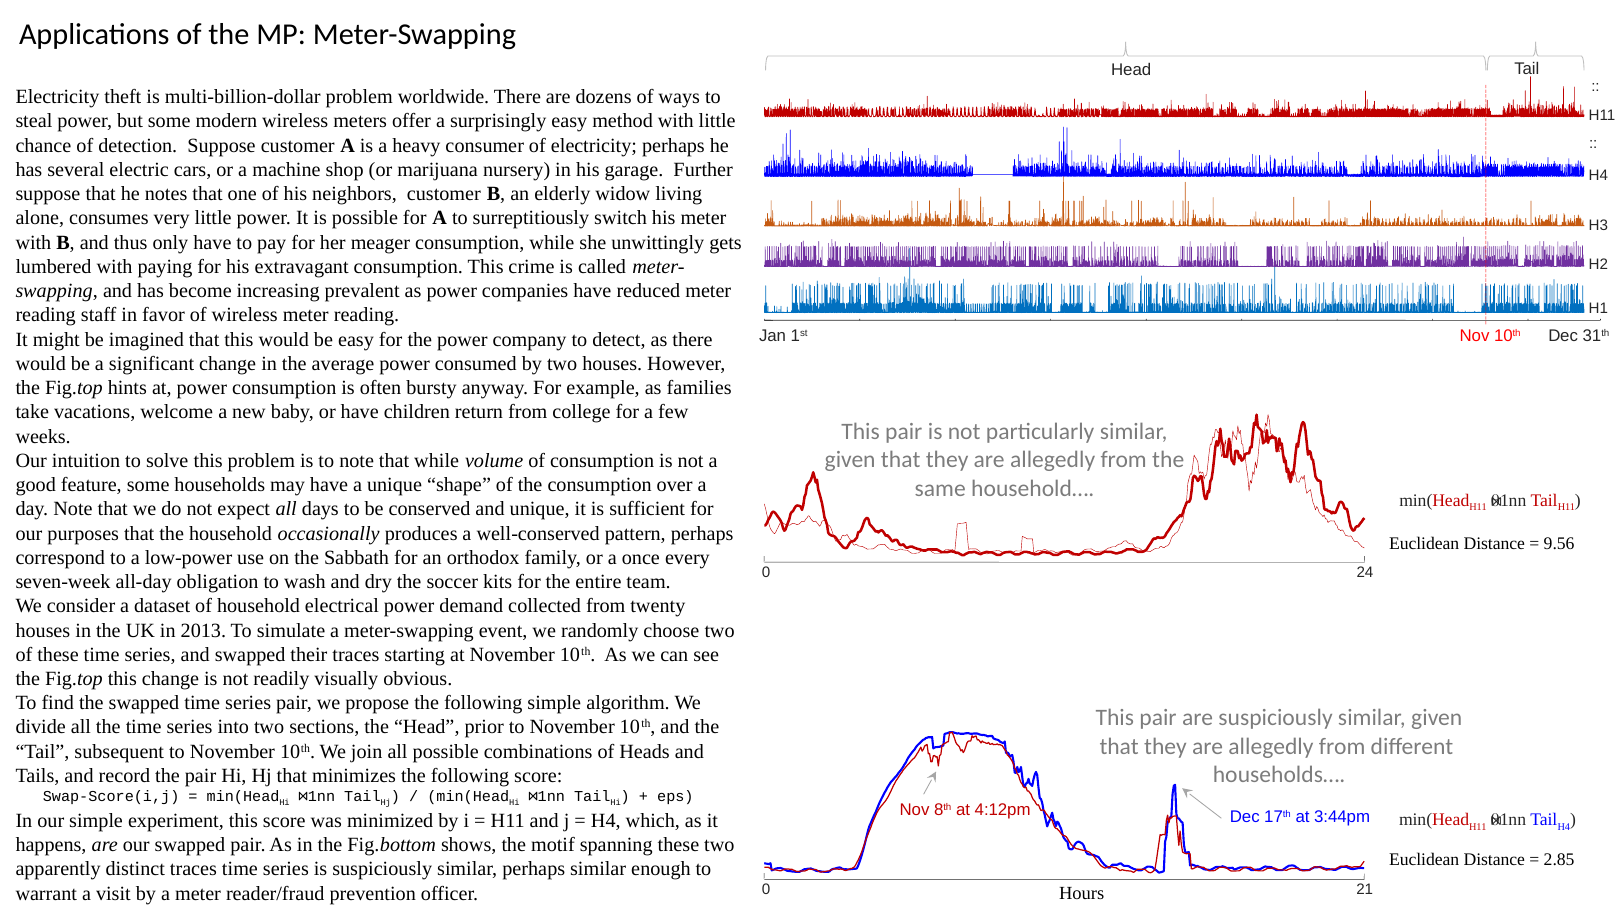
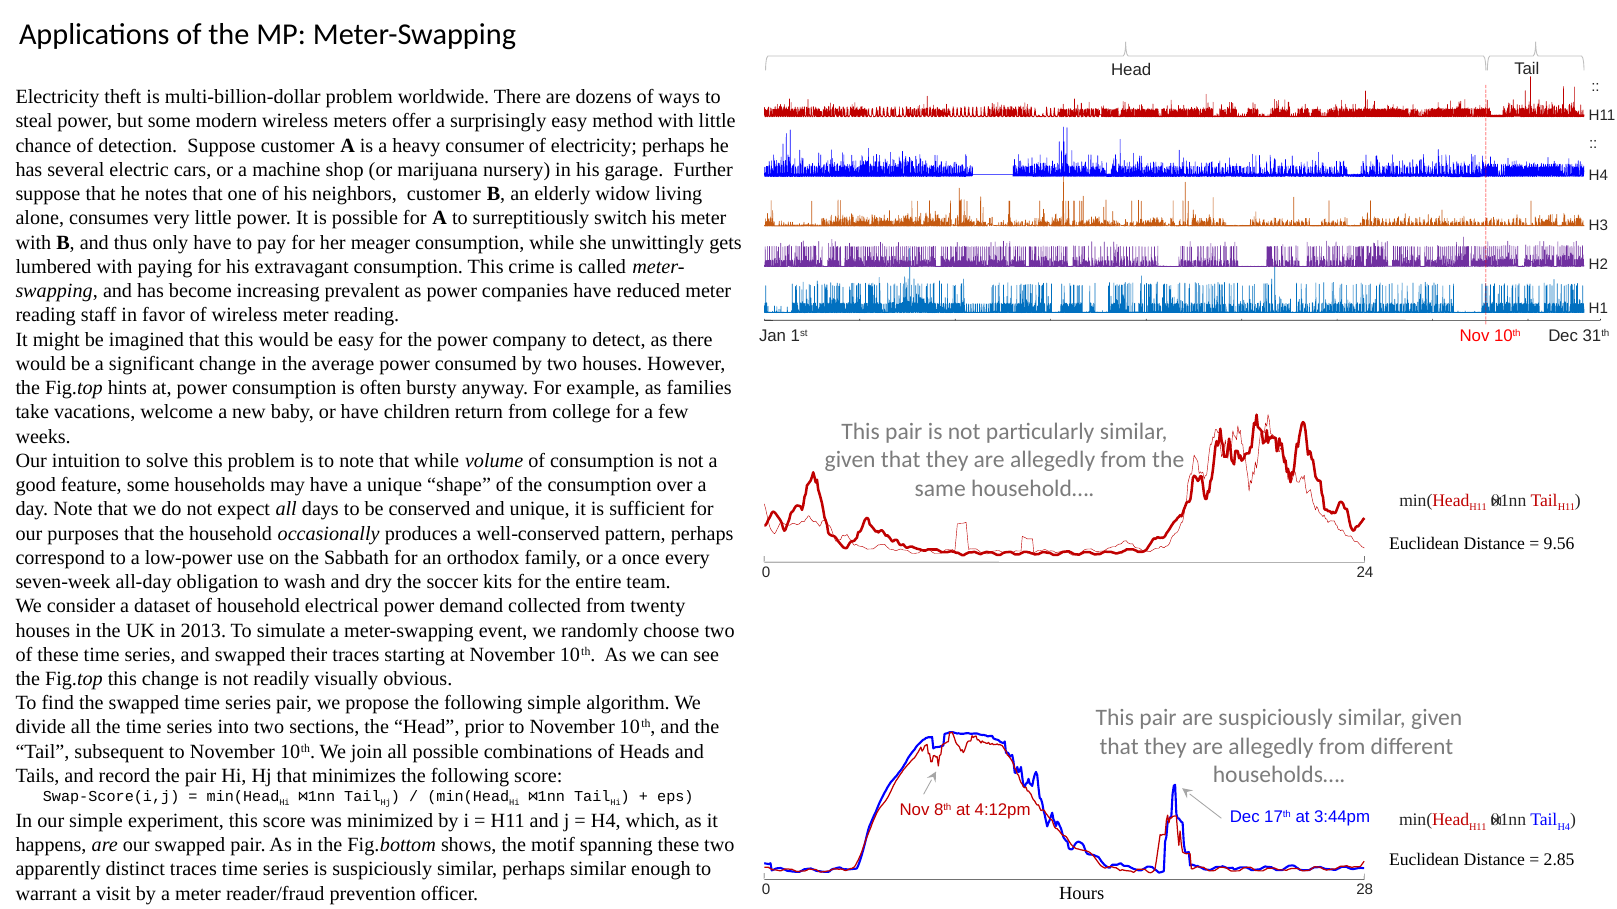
21: 21 -> 28 (1365, 890)
